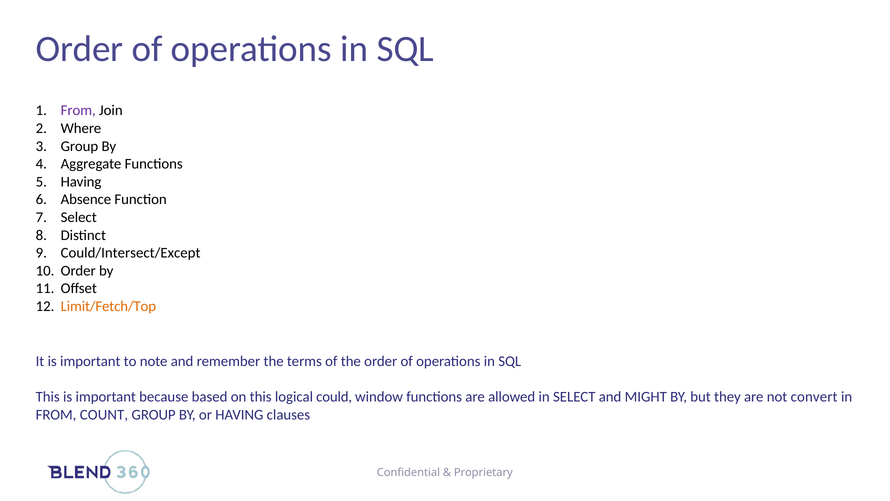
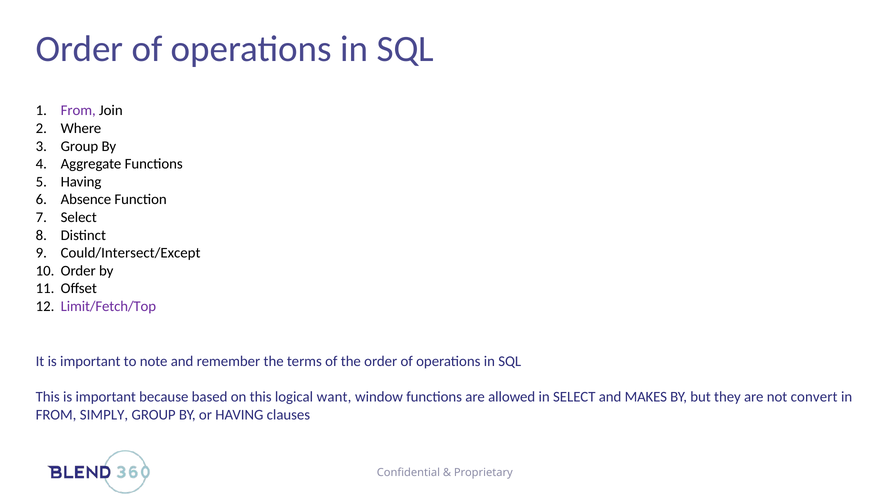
Limit/Fetch/Top colour: orange -> purple (108, 306)
could: could -> want (334, 397)
MIGHT: MIGHT -> MAKES (646, 397)
COUNT: COUNT -> SIMPLY (104, 414)
